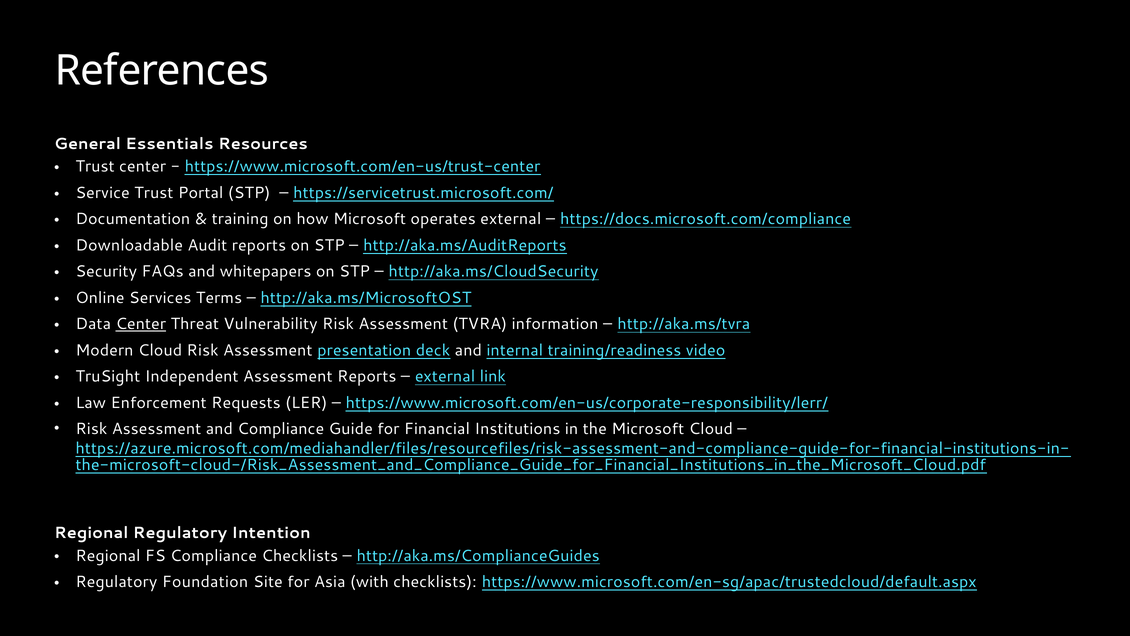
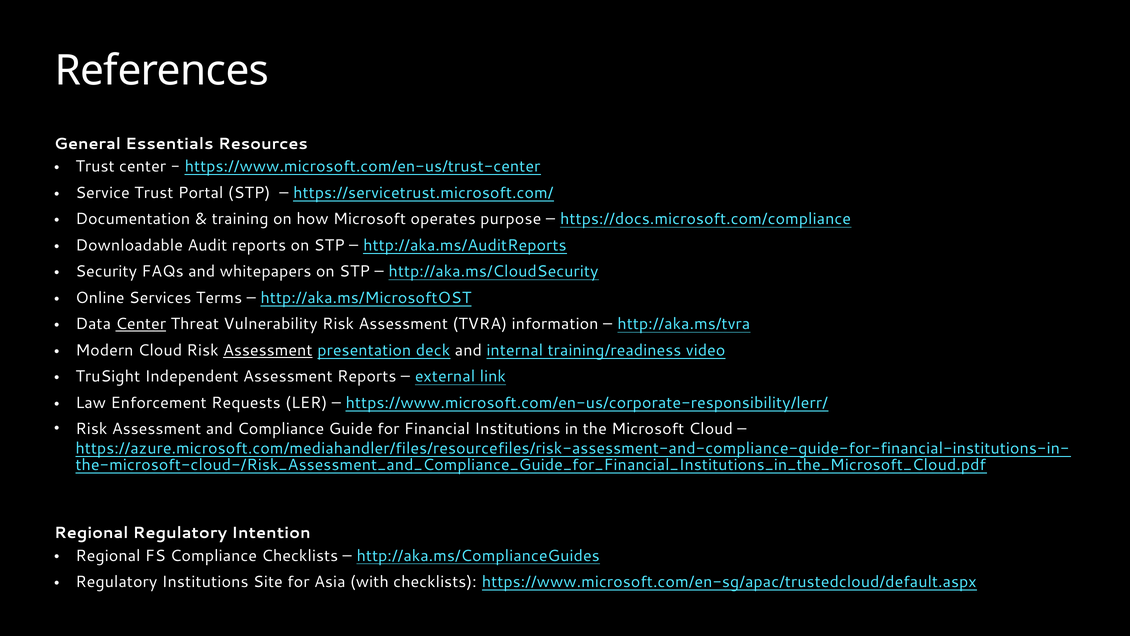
operates external: external -> purpose (511, 219)
Assessment underline: none -> present (268, 350)
Regulatory Foundation: Foundation -> Institutions (205, 581)
